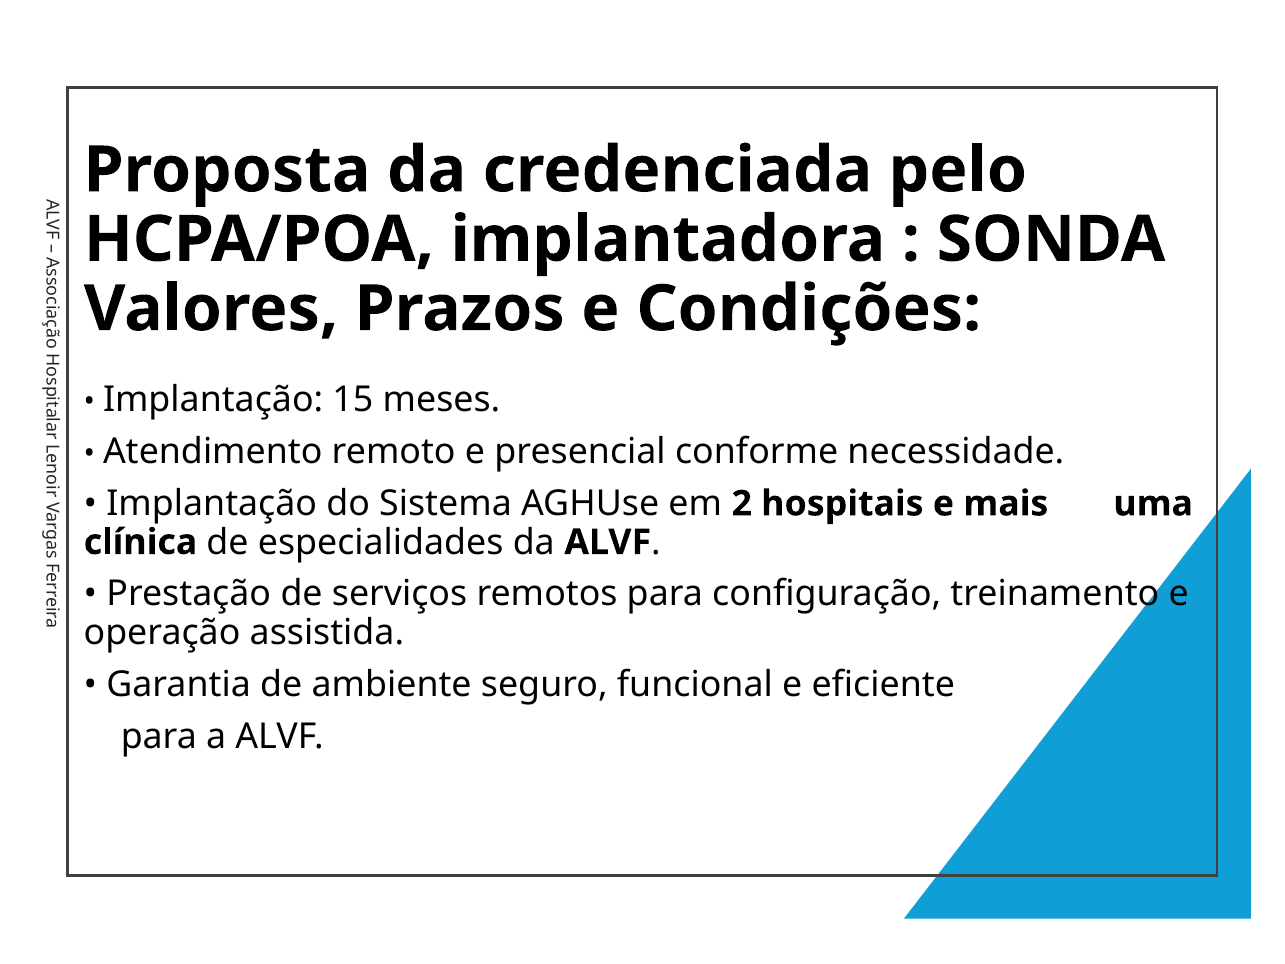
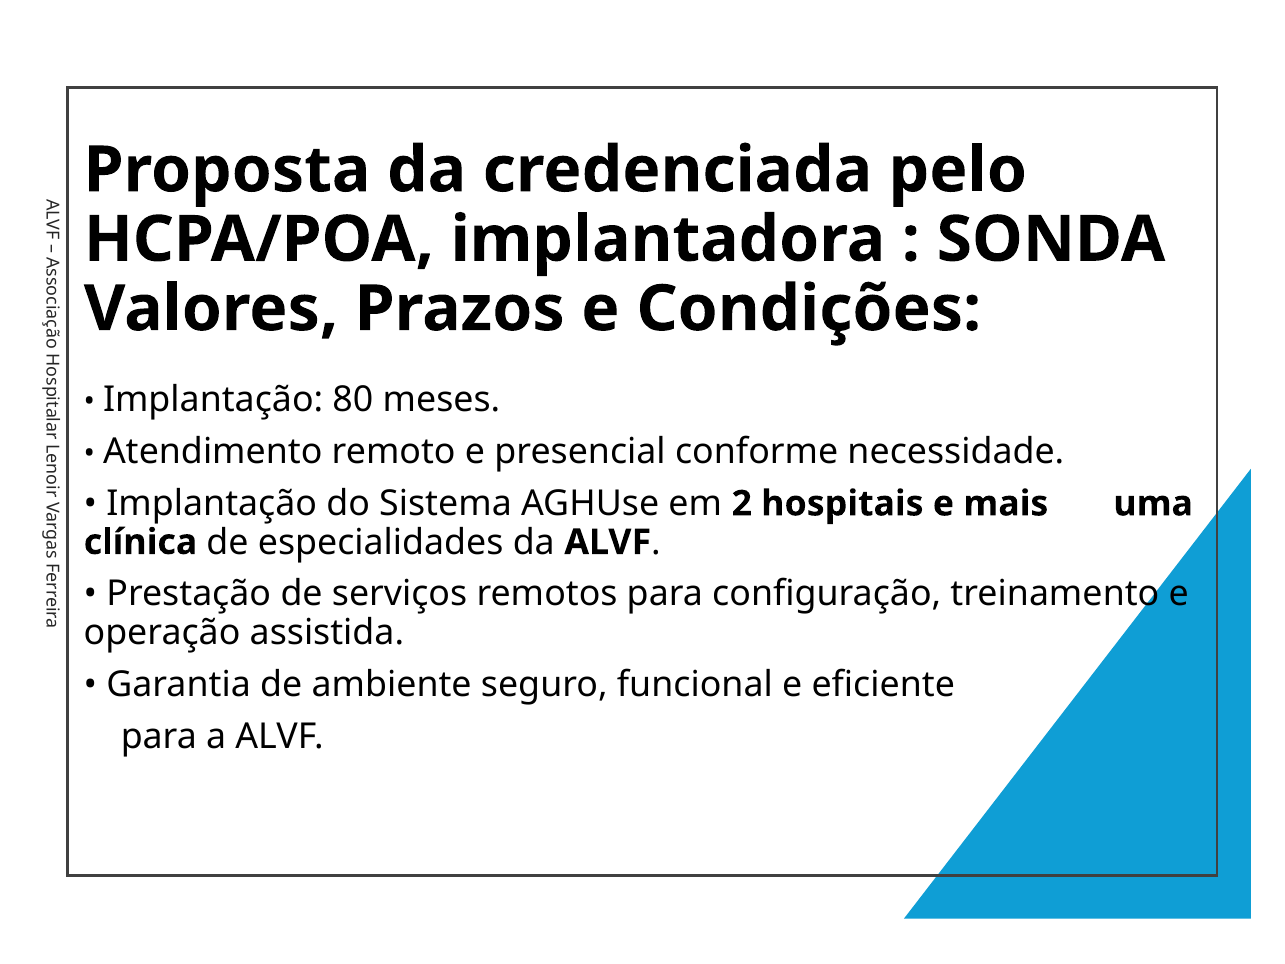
15: 15 -> 80 (353, 400)
